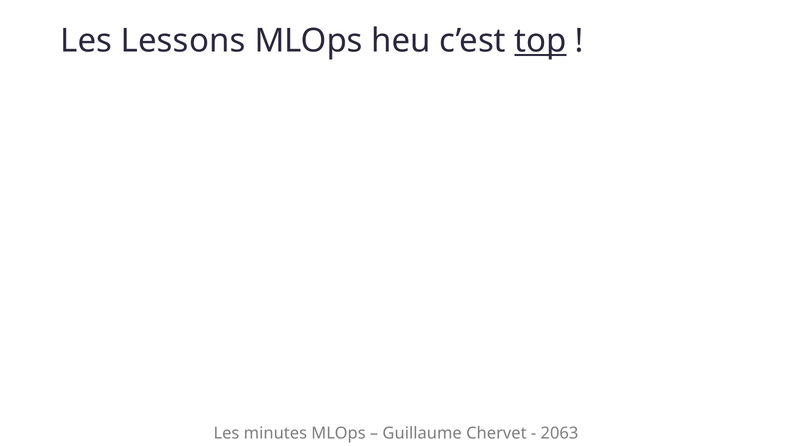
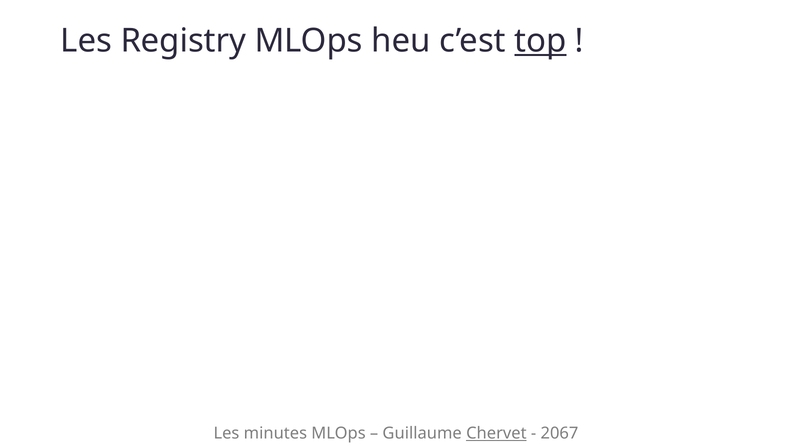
Lessons: Lessons -> Registry (183, 41)
Chervet underline: none -> present (496, 433)
2063: 2063 -> 2067 (559, 433)
